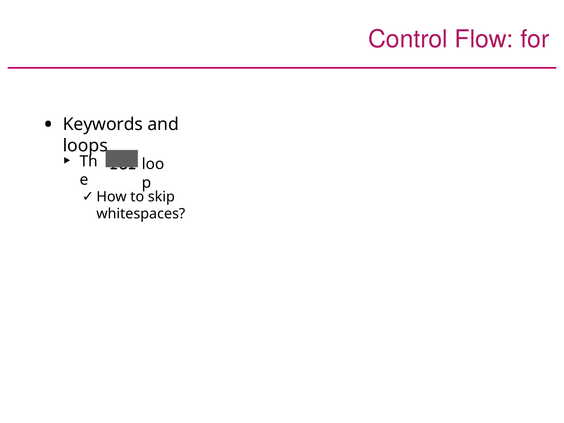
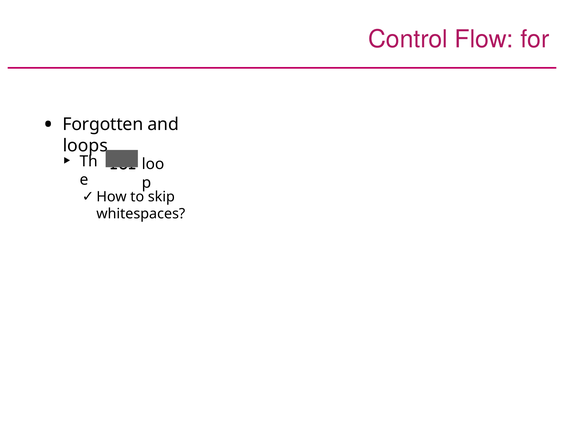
Keywords: Keywords -> Forgotten (103, 124)
